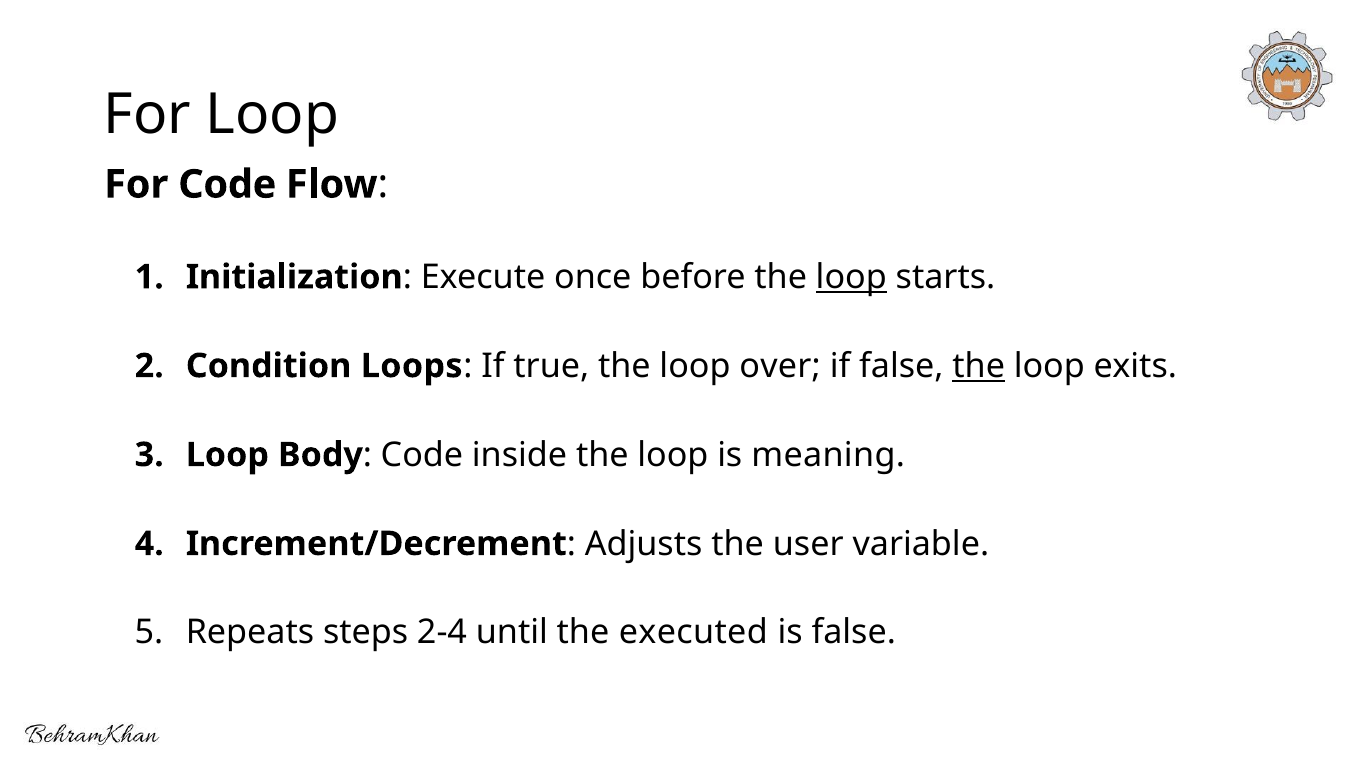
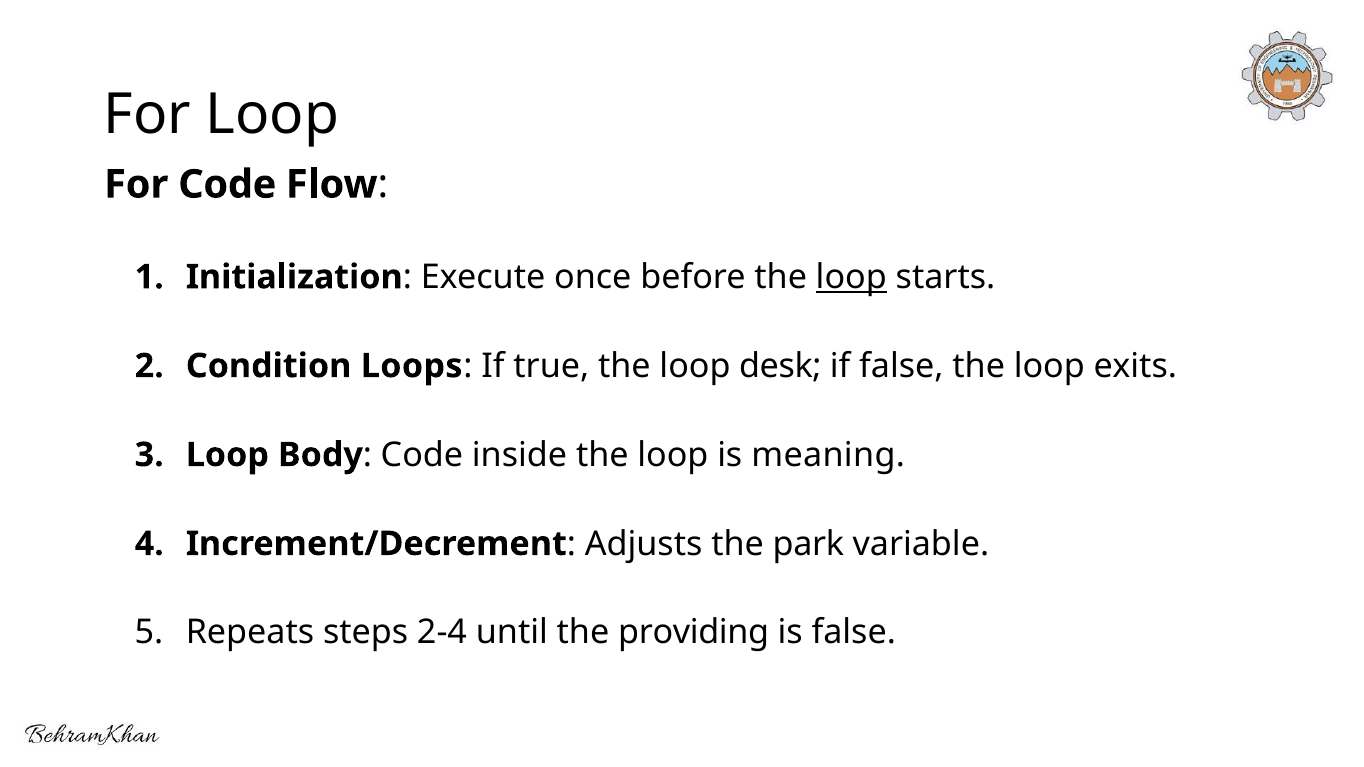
over: over -> desk (780, 366)
the underline: present -> none (979, 366)
user: user -> park (808, 544)
executed: executed -> providing (694, 633)
